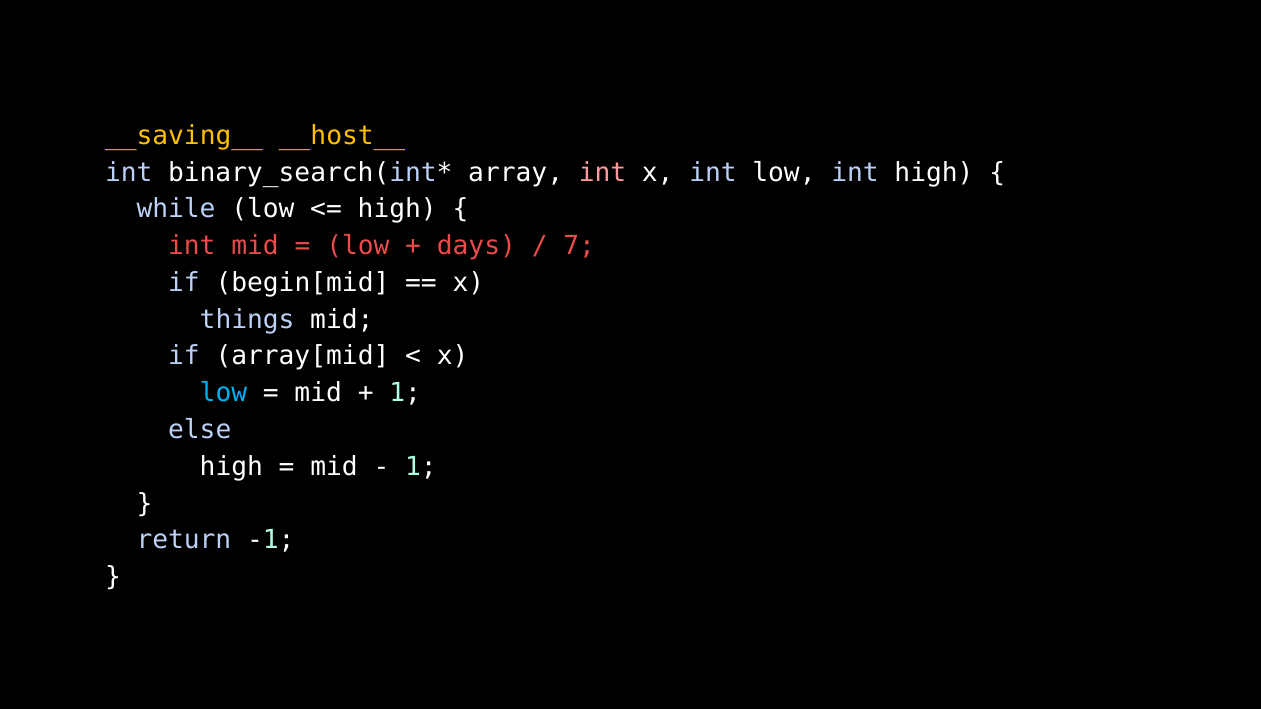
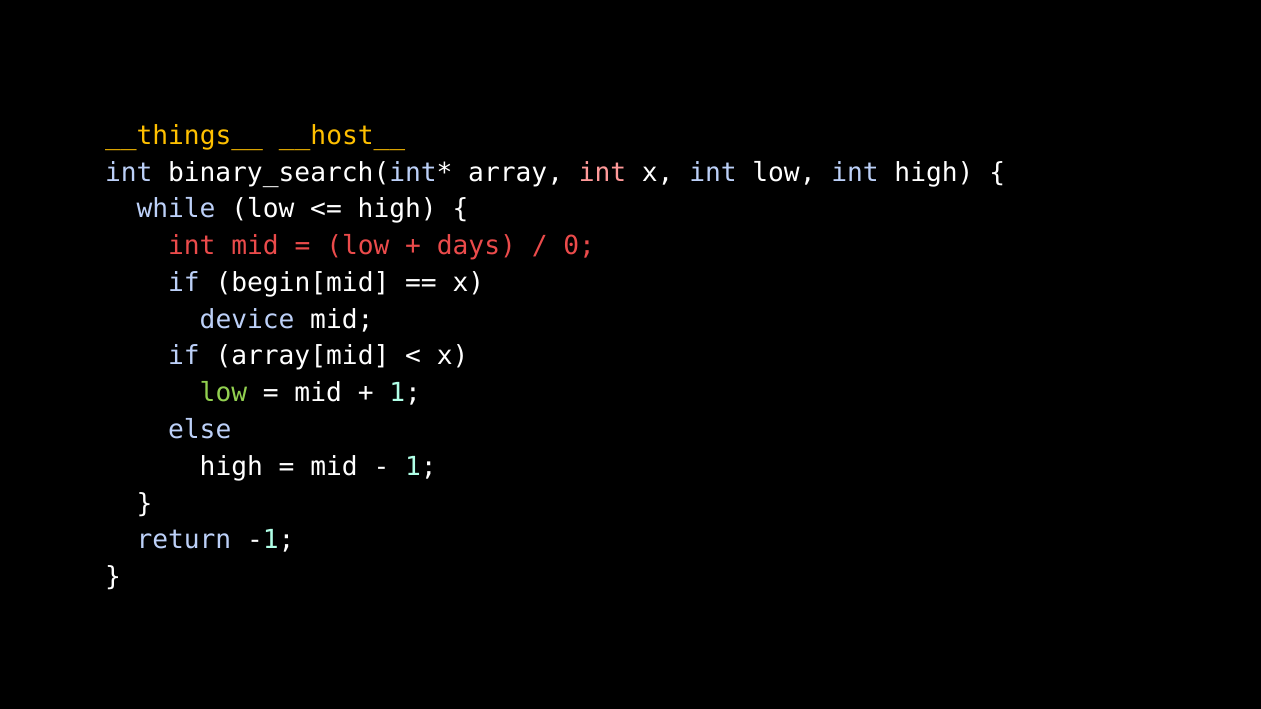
__saving__: __saving__ -> __things__ (184, 136)
7: 7 -> 0 (579, 246)
things: things -> device (247, 320)
low colour: light blue -> light green (223, 393)
